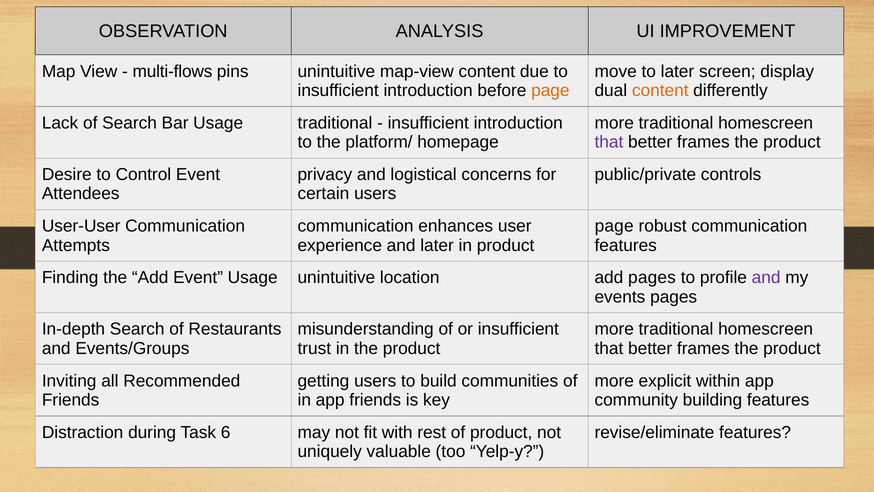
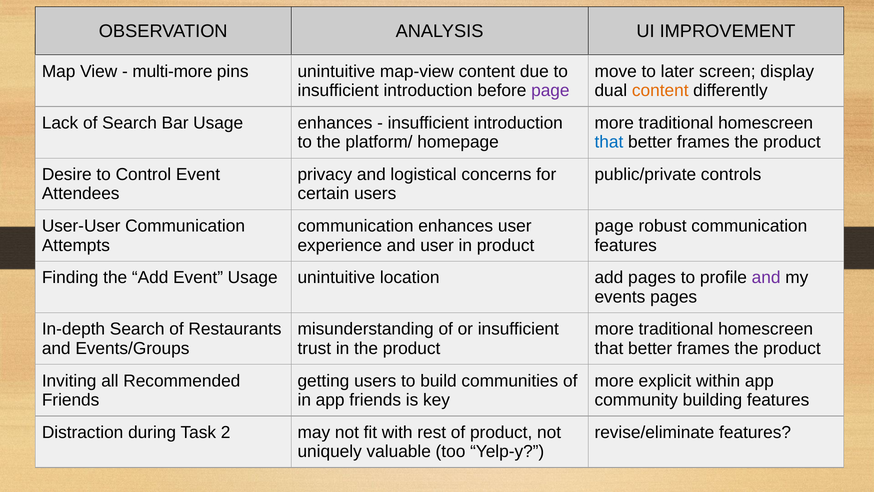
multi-flows: multi-flows -> multi-more (172, 71)
page colour: orange -> purple (550, 91)
Usage traditional: traditional -> enhances (335, 123)
that colour: purple -> blue (609, 142)
and later: later -> user (437, 245)
6: 6 -> 2 (226, 432)
